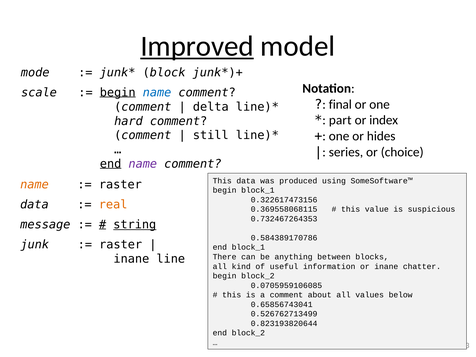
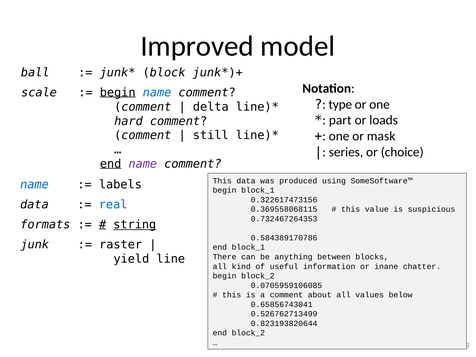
Improved underline: present -> none (197, 46)
mode: mode -> ball (35, 73)
final: final -> type (340, 104)
index: index -> loads (384, 120)
hides: hides -> mask (381, 136)
name colour: orange -> blue (34, 185)
raster: raster -> labels (120, 185)
real colour: orange -> blue (113, 205)
message: message -> formats (45, 225)
inane: inane -> yield (131, 259)
